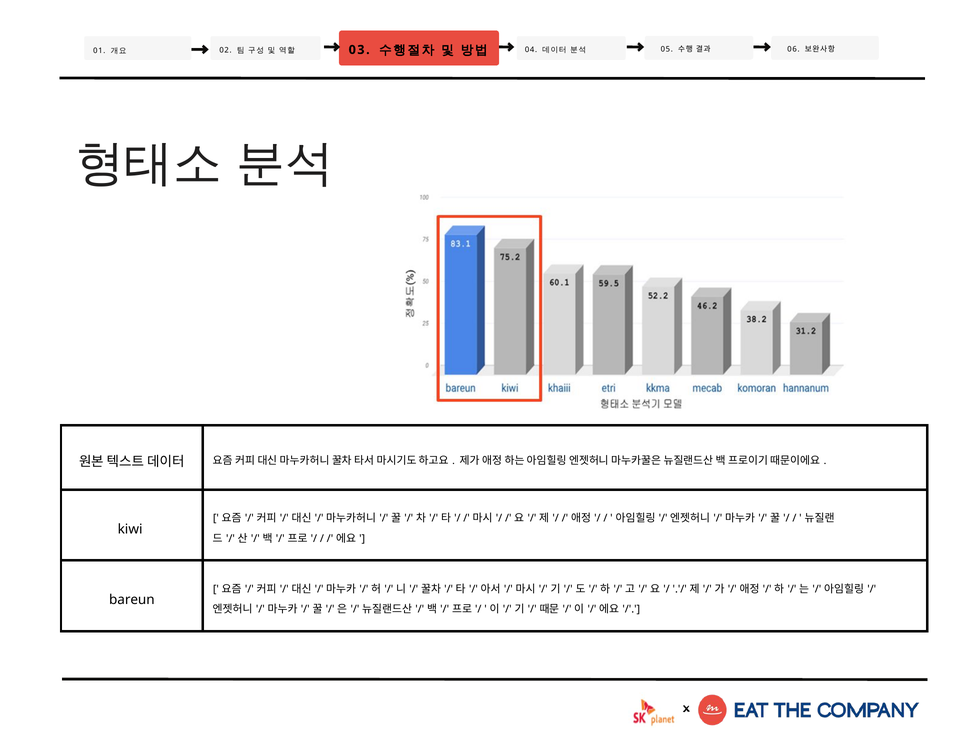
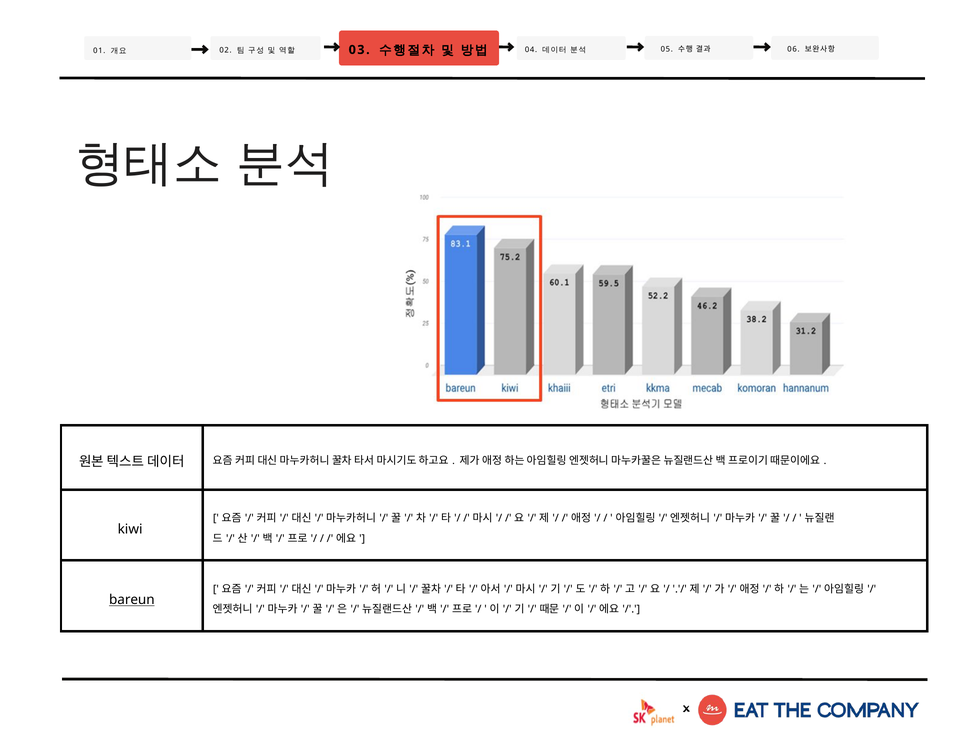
bareun underline: none -> present (132, 600)
